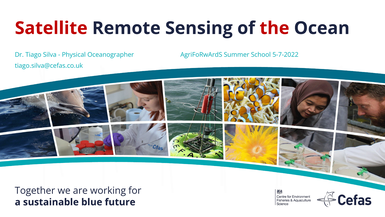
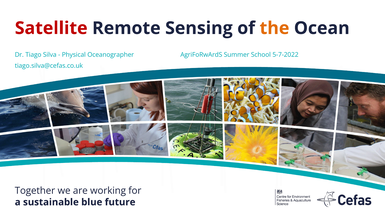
the colour: red -> orange (274, 28)
